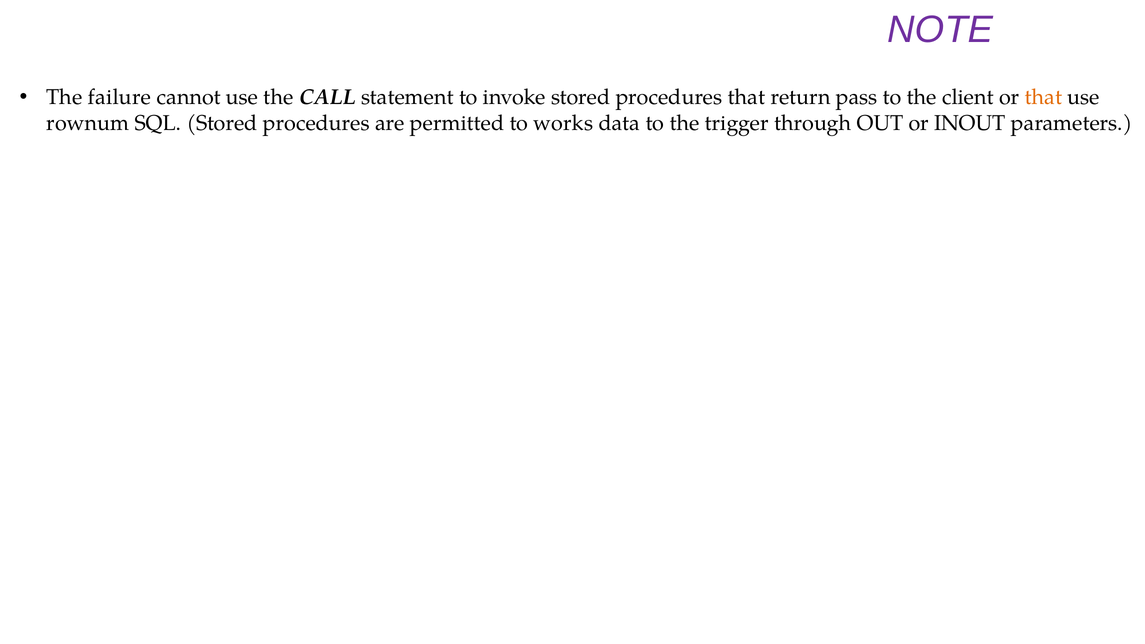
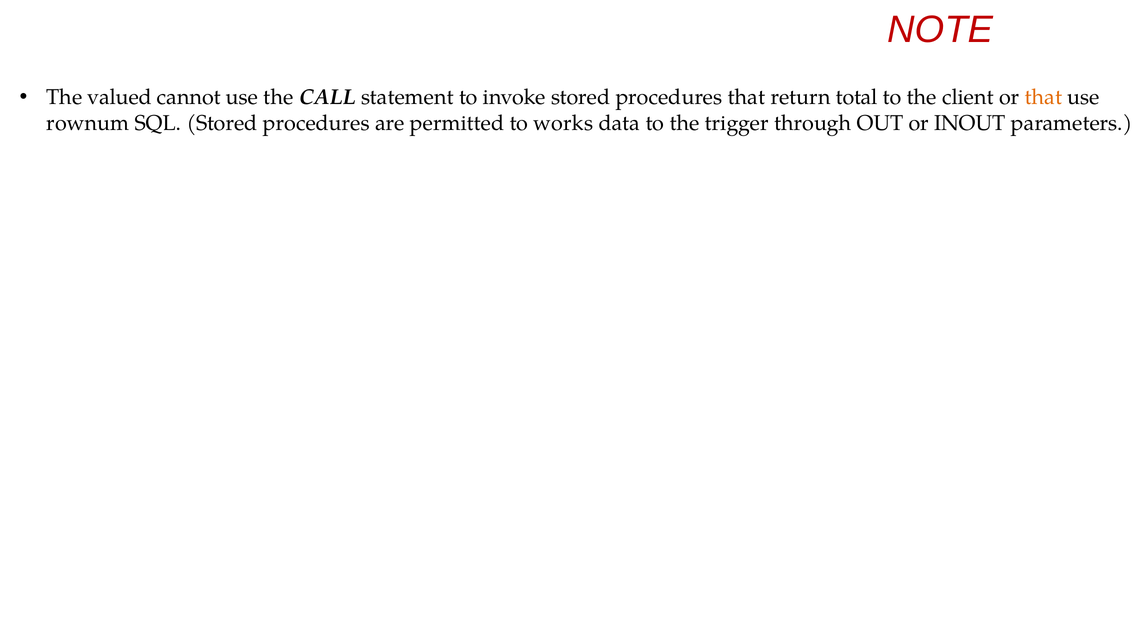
NOTE colour: purple -> red (940, 30)
failure: failure -> valued (120, 97)
pass: pass -> total (857, 97)
